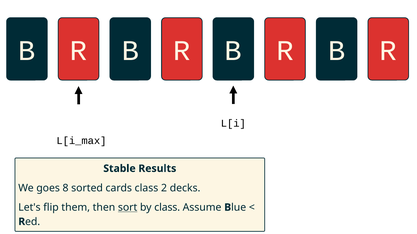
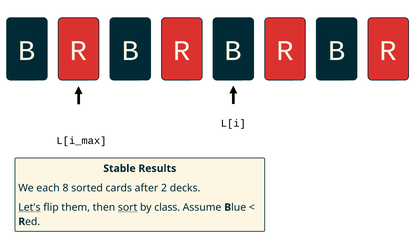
goes: goes -> each (48, 188)
cards class: class -> after (146, 188)
Let's underline: none -> present (29, 208)
